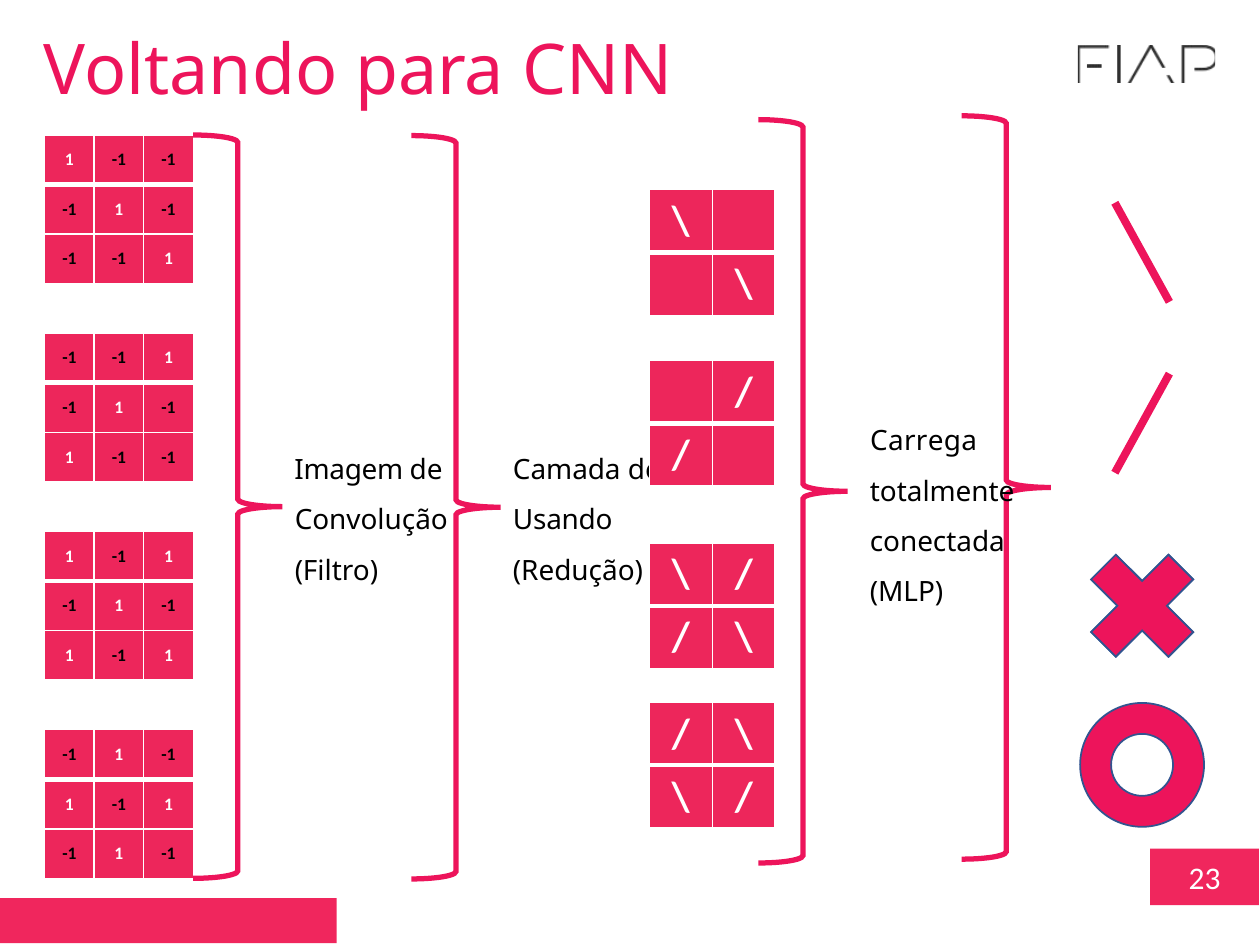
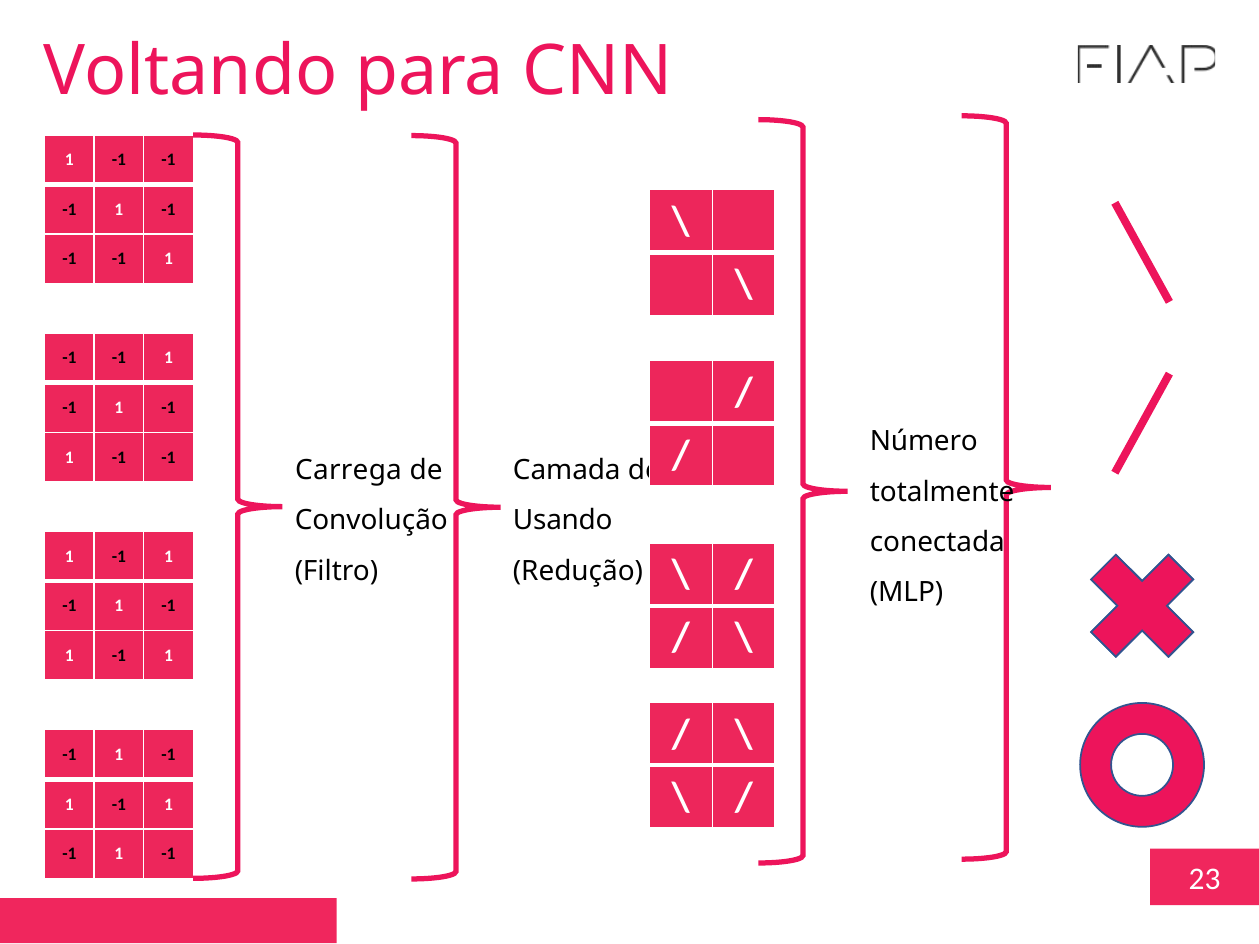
Carrega: Carrega -> Número (924, 442)
Imagem: Imagem -> Carrega (349, 470)
